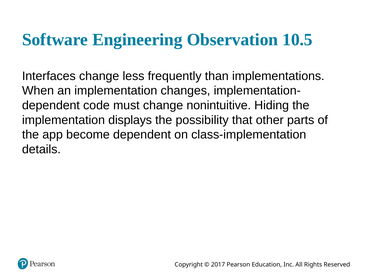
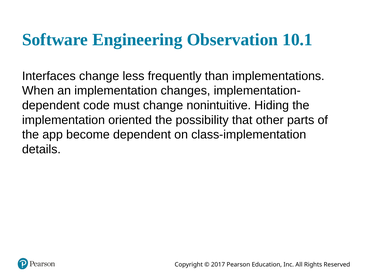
10.5: 10.5 -> 10.1 (298, 40)
displays: displays -> oriented (130, 120)
